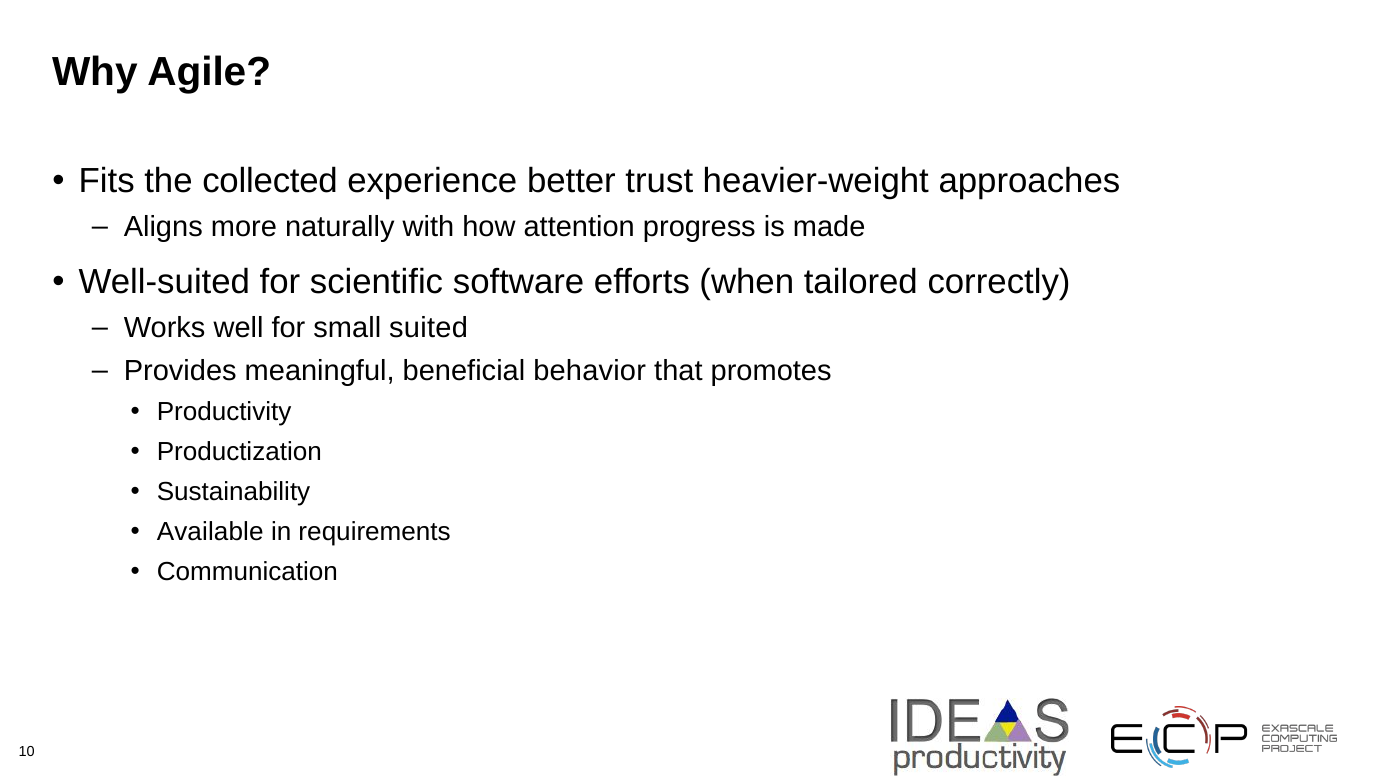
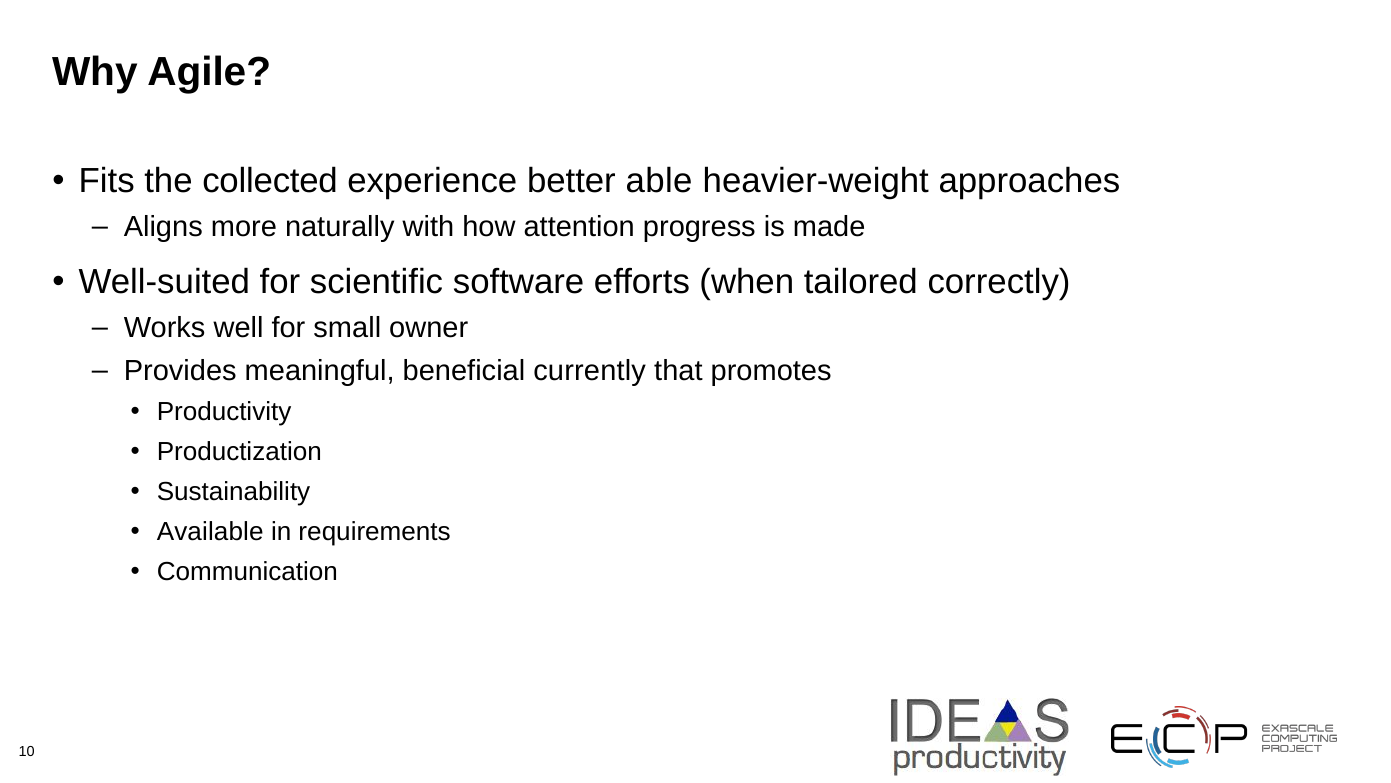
trust: trust -> able (659, 181)
suited: suited -> owner (429, 328)
behavior: behavior -> currently (590, 371)
